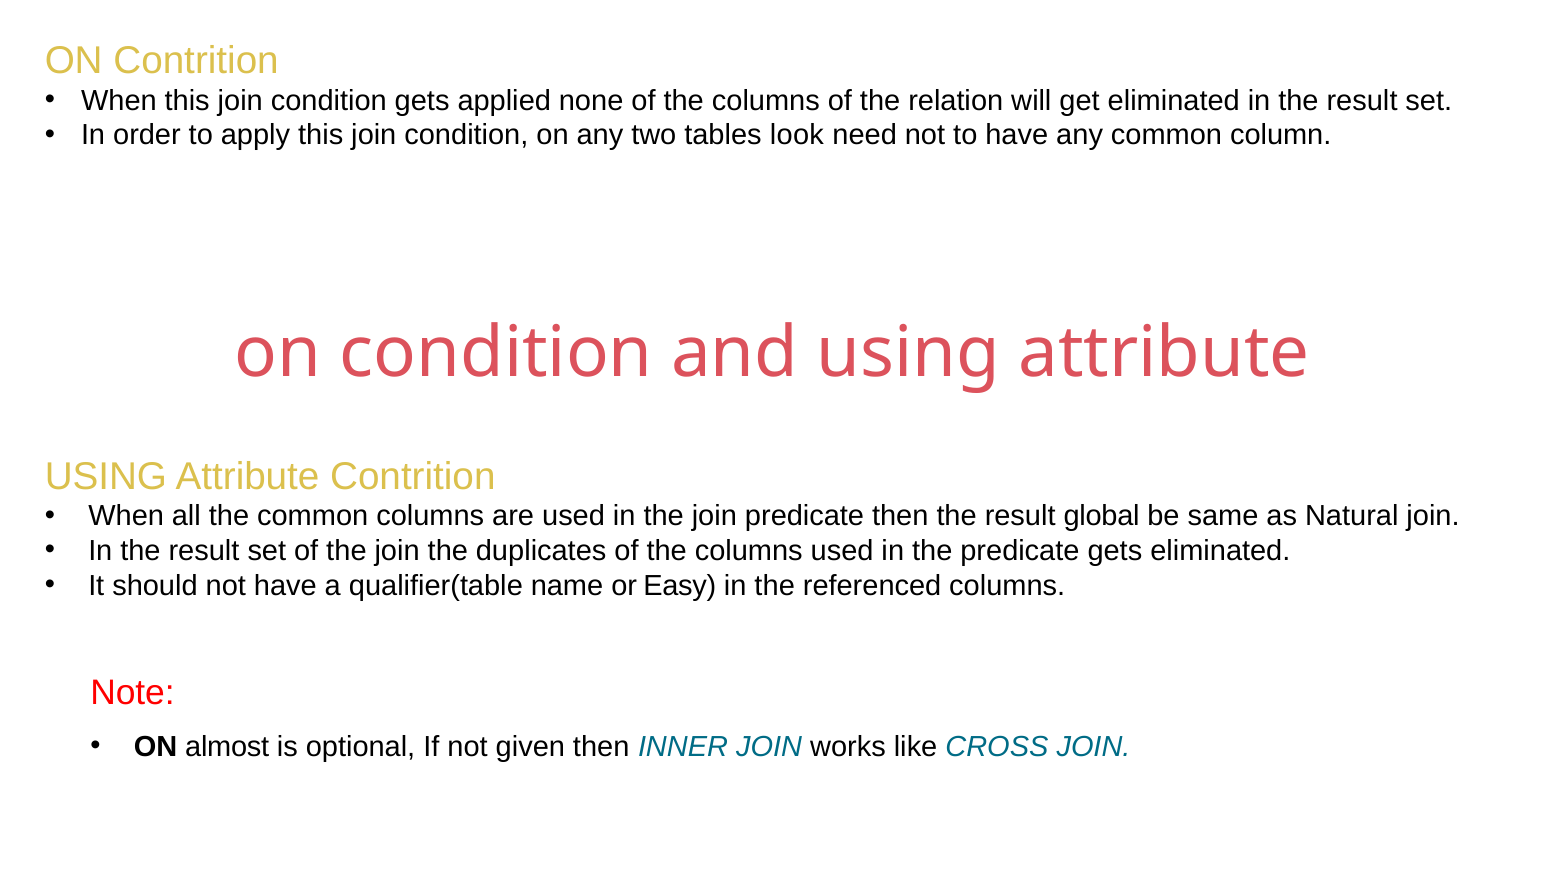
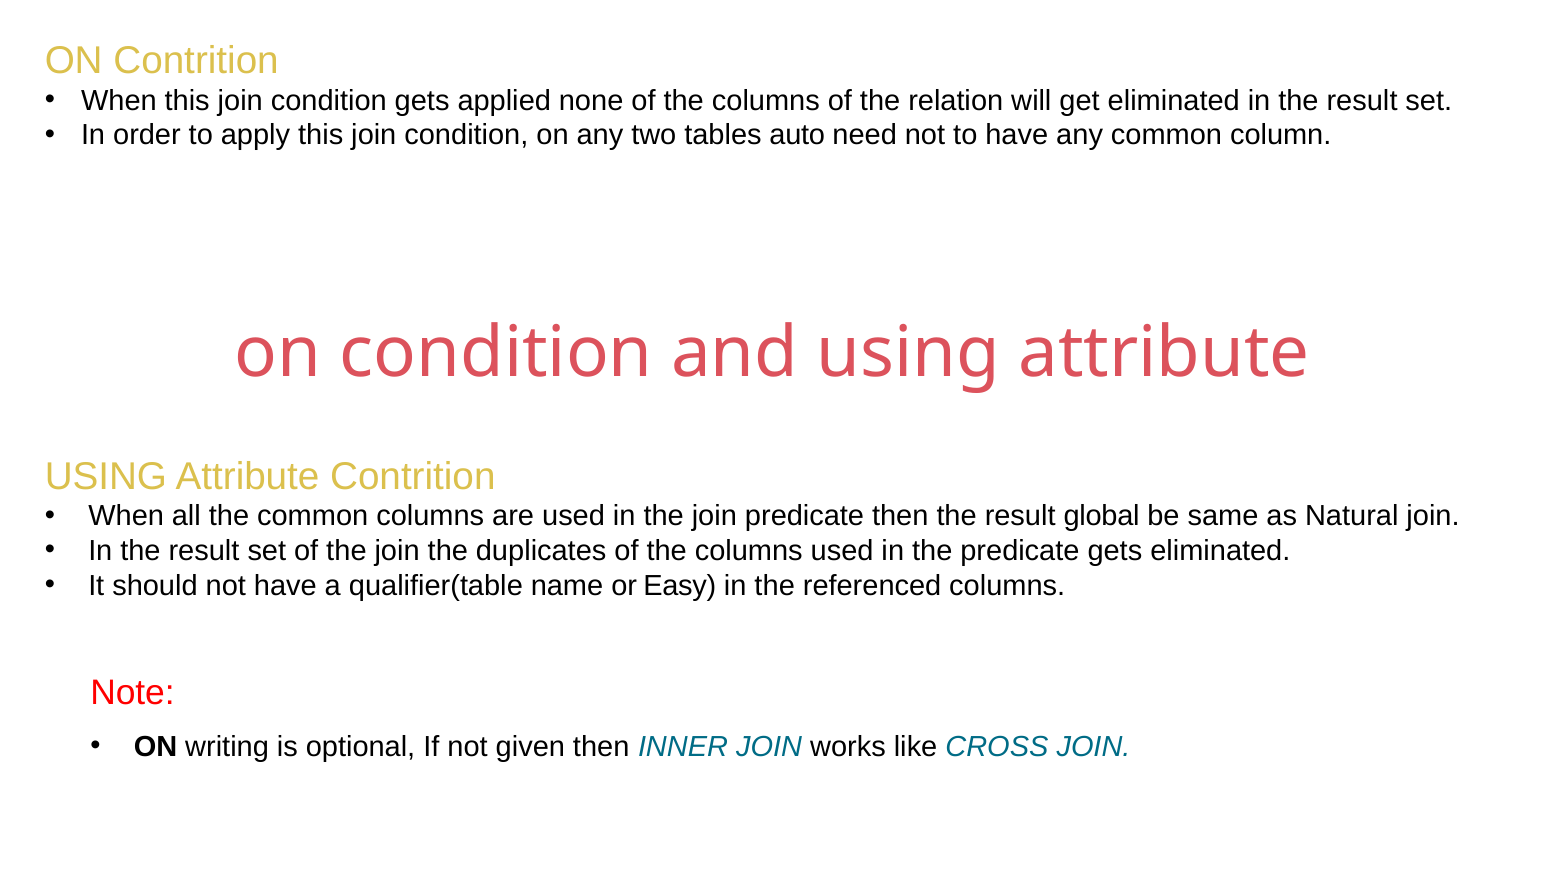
look: look -> auto (797, 135)
almost: almost -> writing (227, 746)
